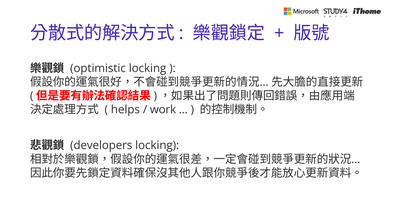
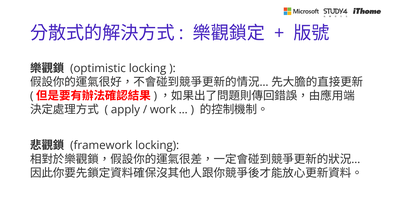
helps: helps -> apply (125, 109)
developers: developers -> framework (101, 145)
